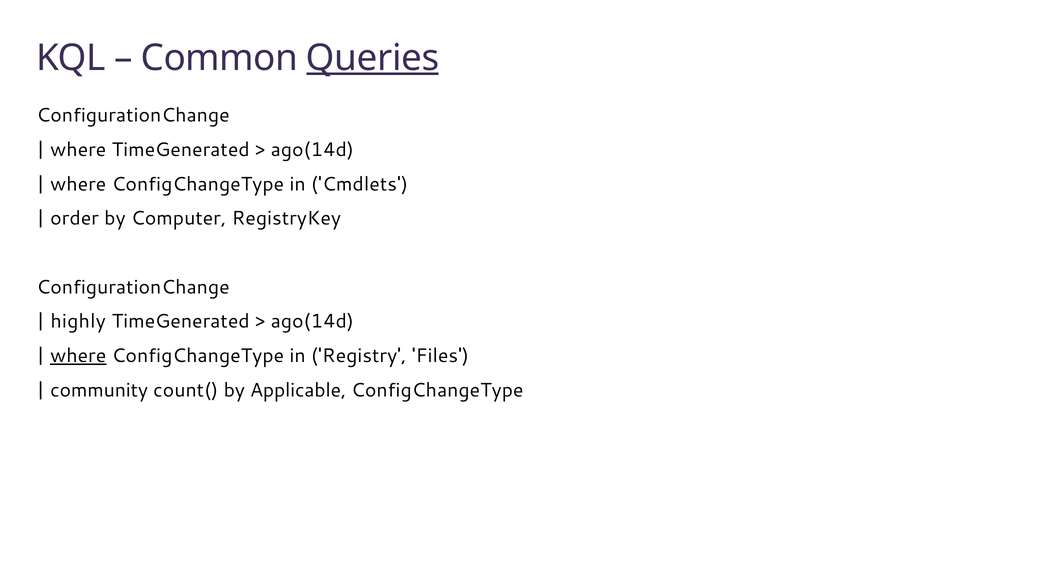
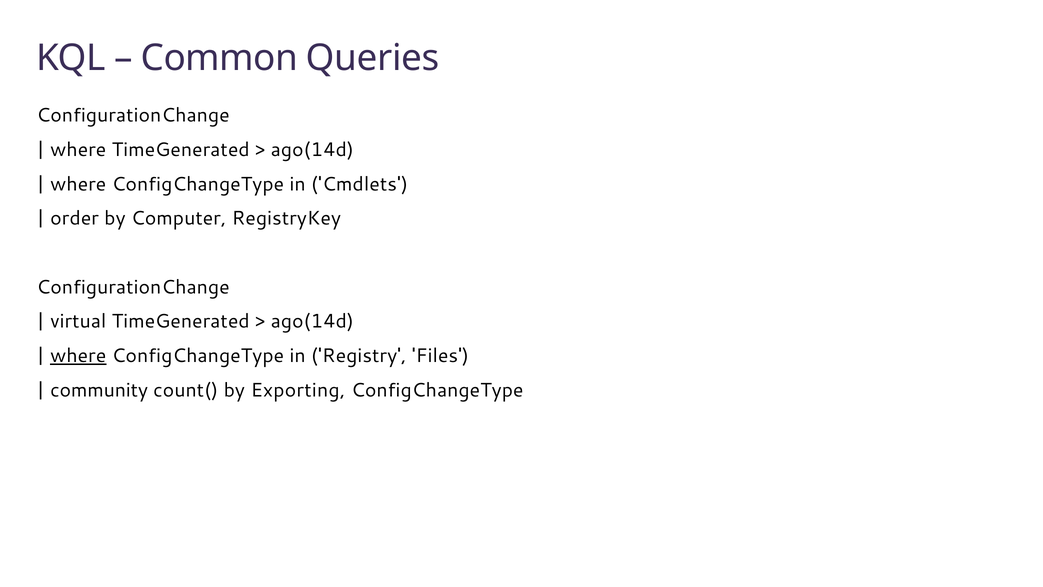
Queries underline: present -> none (373, 58)
highly: highly -> virtual (78, 321)
Applicable: Applicable -> Exporting (298, 390)
